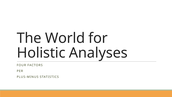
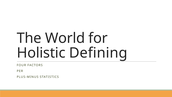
Analyses: Analyses -> Defining (98, 53)
